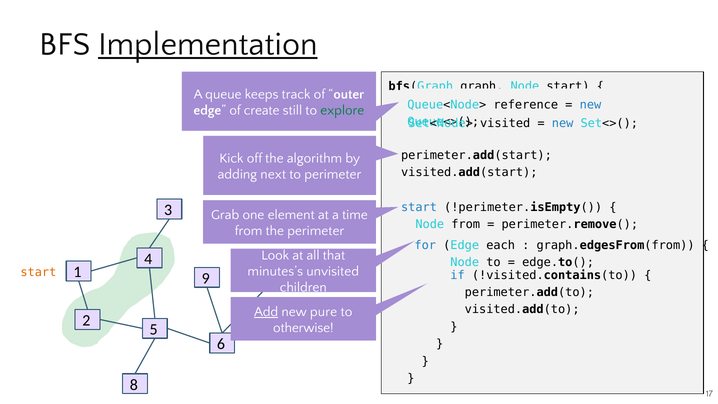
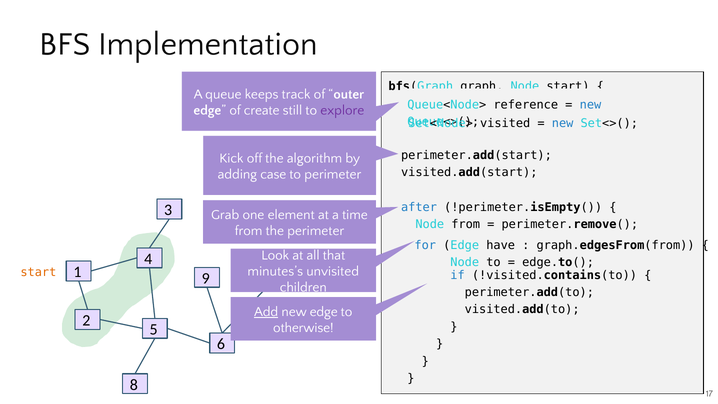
Implementation underline: present -> none (208, 44)
explore colour: green -> purple (342, 110)
next: next -> case (273, 174)
start: start -> after (419, 207)
each: each -> have (501, 245)
new pure: pure -> edge (324, 312)
